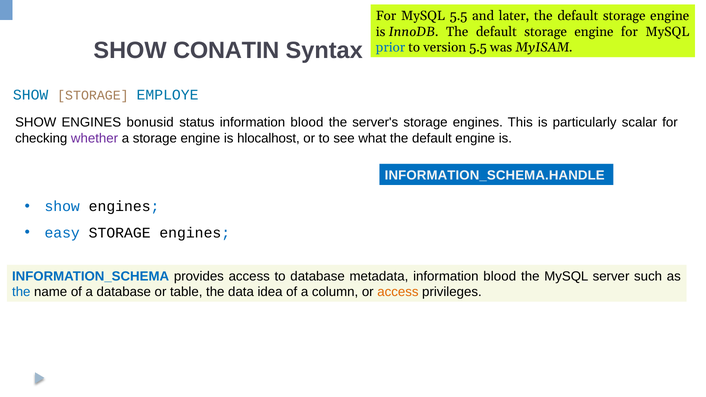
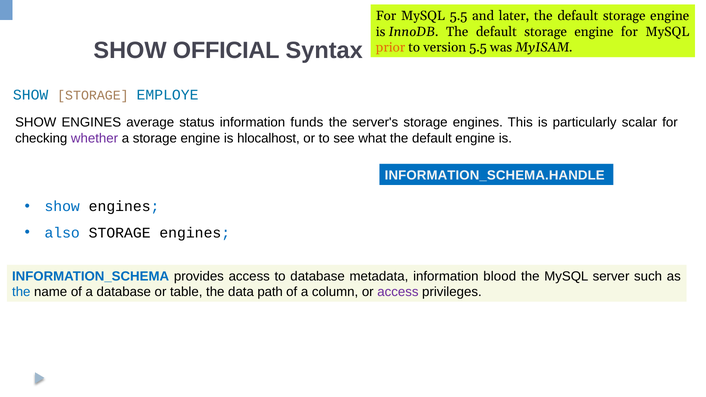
CONATIN: CONATIN -> OFFICIAL (226, 51)
prior colour: blue -> orange (391, 48)
bonusid: bonusid -> average (150, 123)
status information blood: blood -> funds (307, 123)
easy: easy -> also (62, 233)
idea: idea -> path (270, 292)
access colour: orange -> purple (398, 292)
